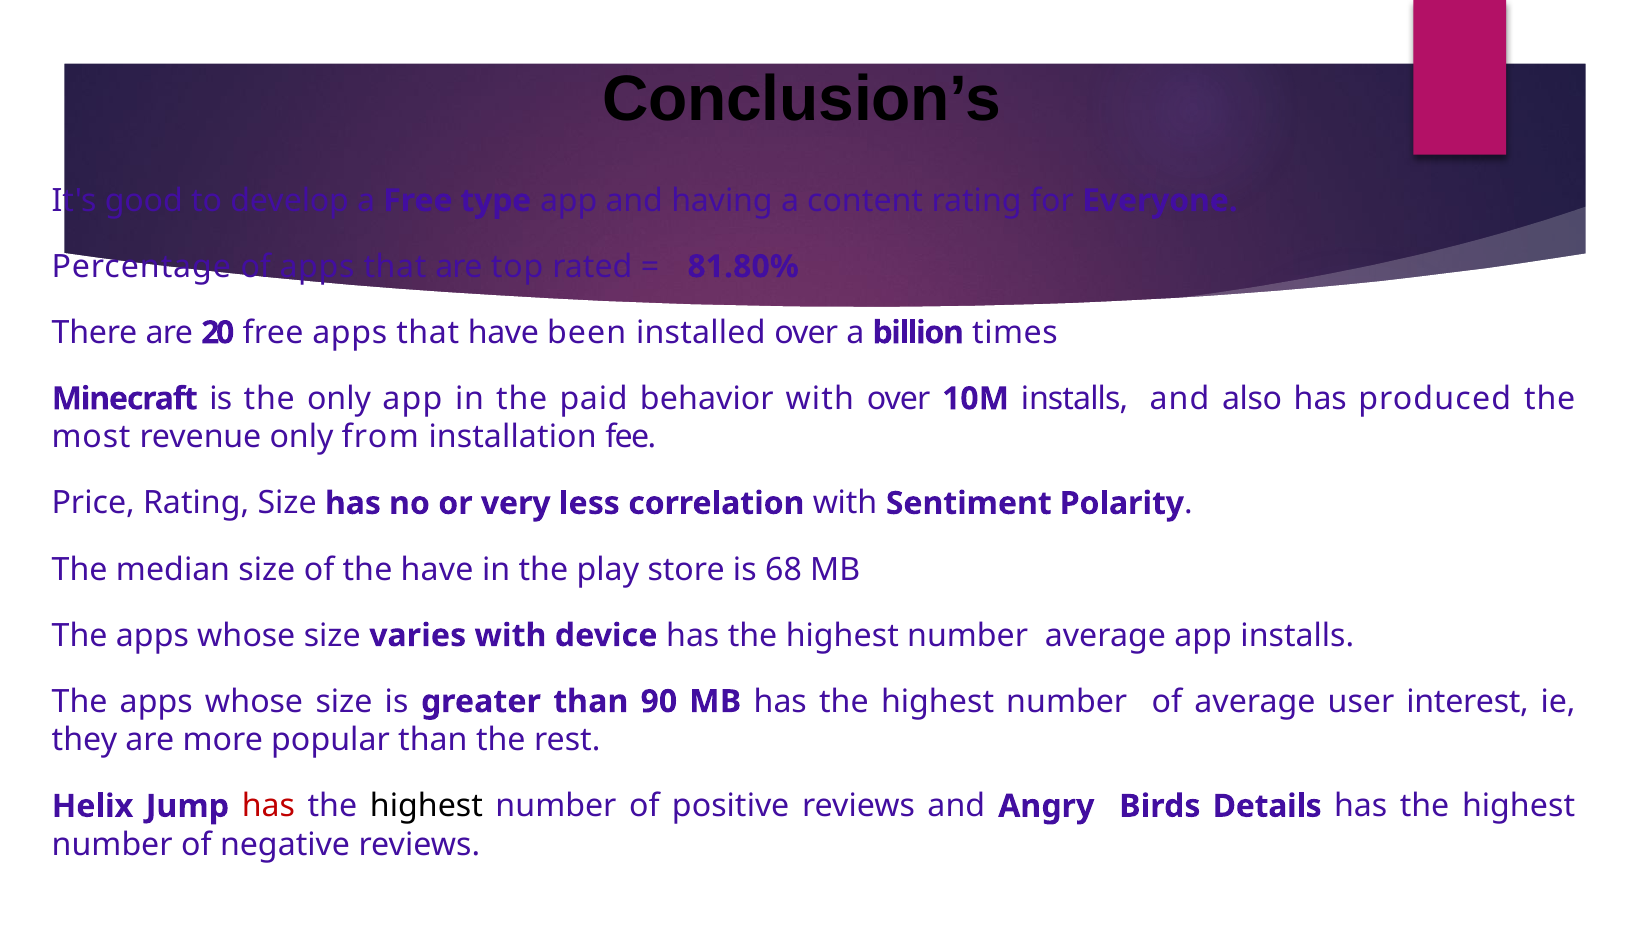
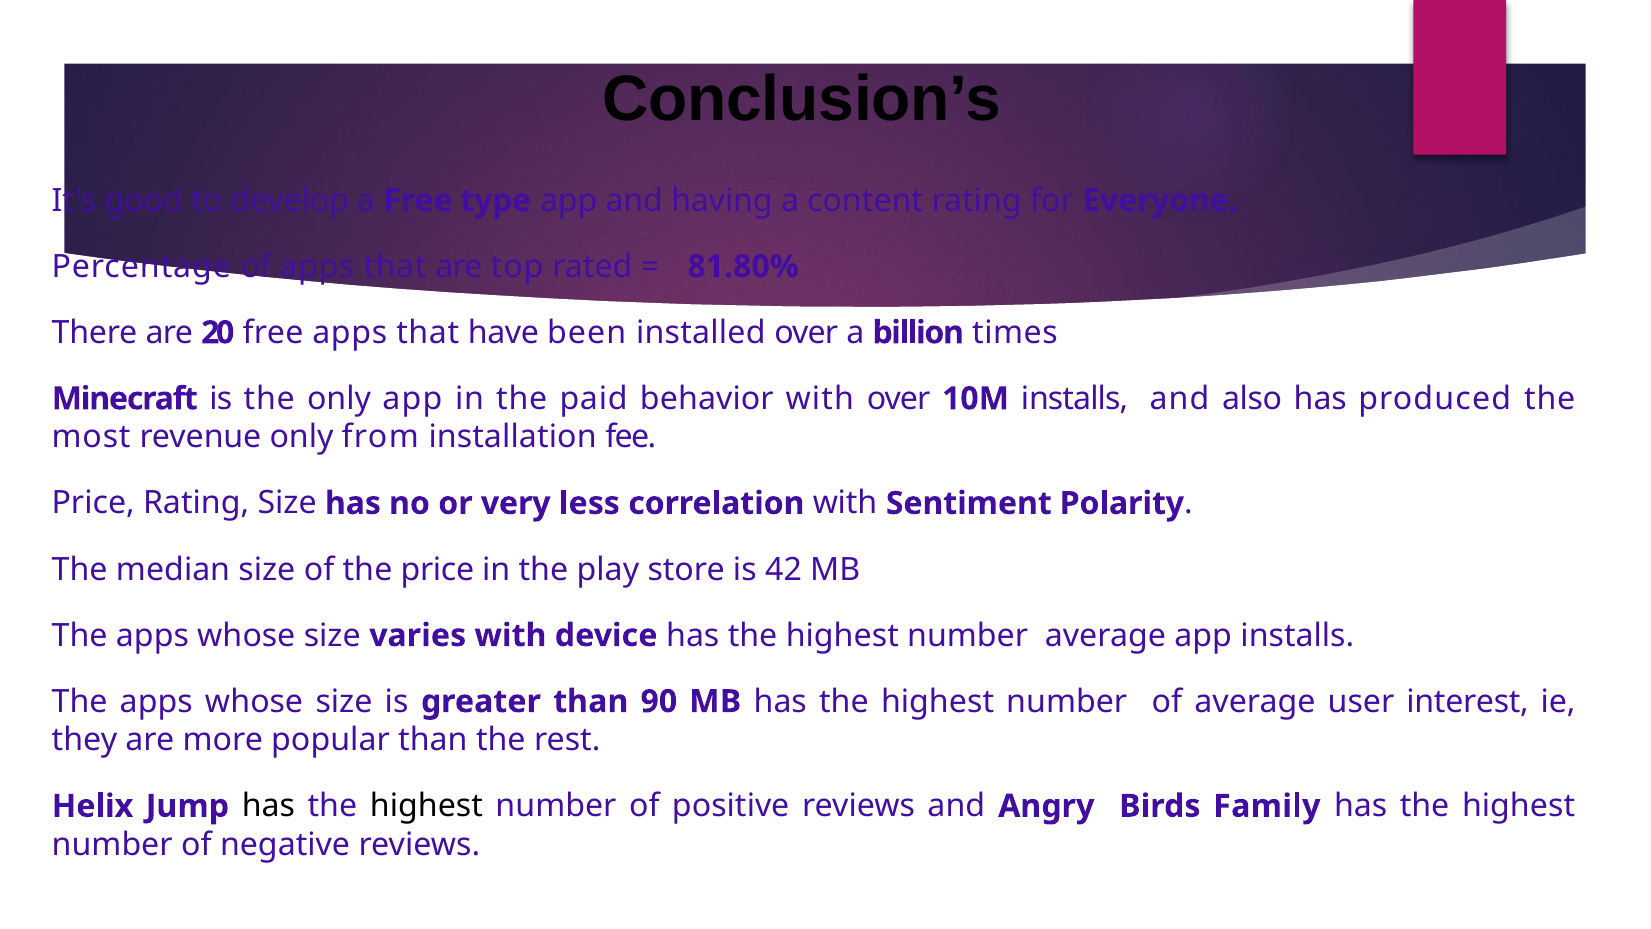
the have: have -> price (437, 569)
68: 68 -> 42 (784, 569)
has colour: red -> black (268, 806)
Details: Details -> Family (1267, 806)
